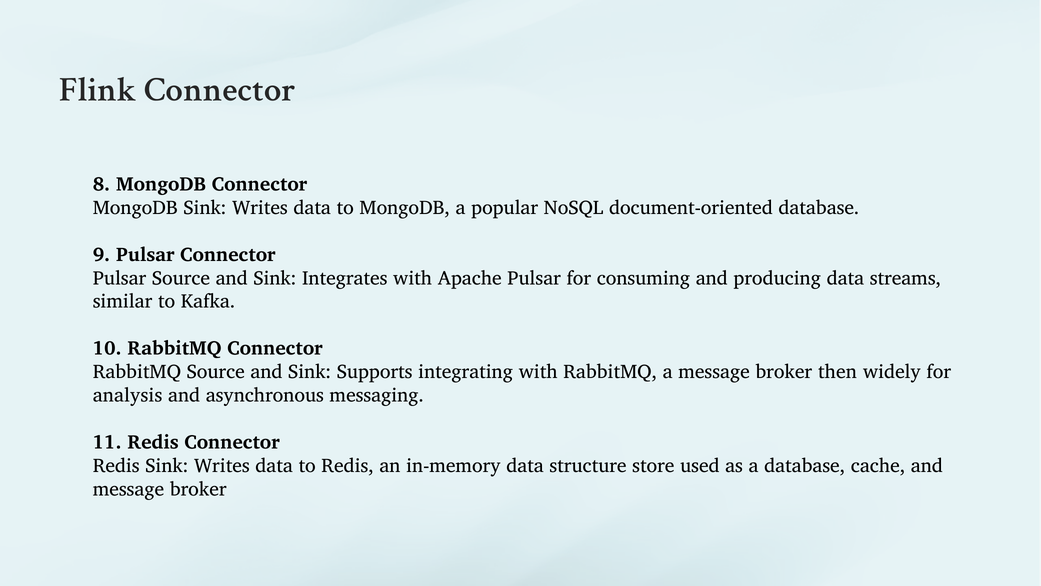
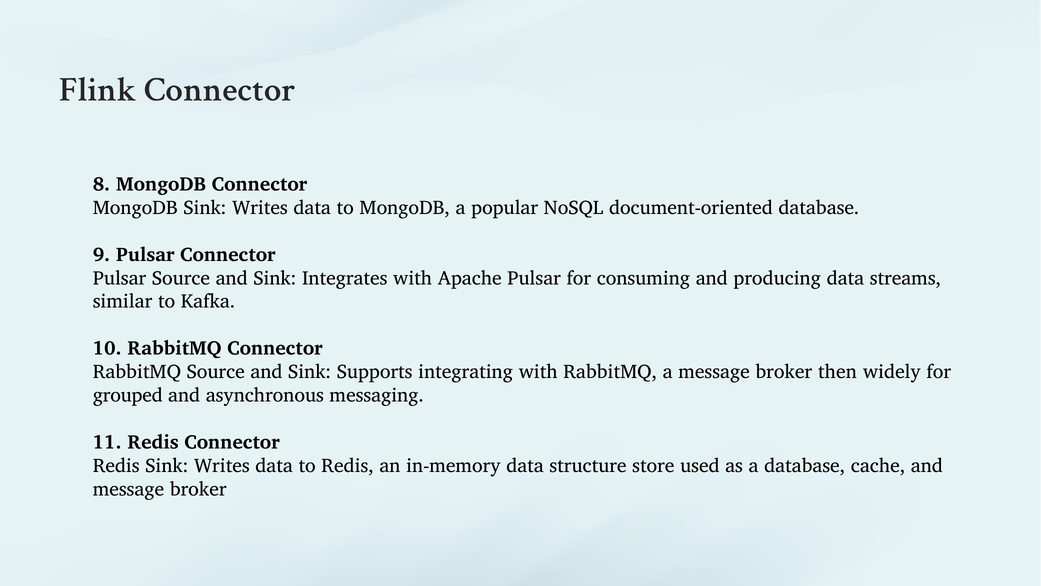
analysis: analysis -> grouped (128, 395)
